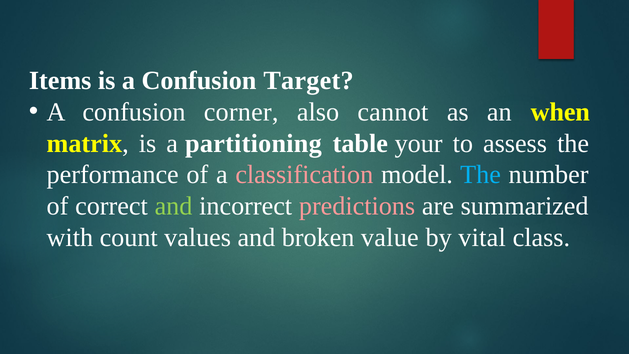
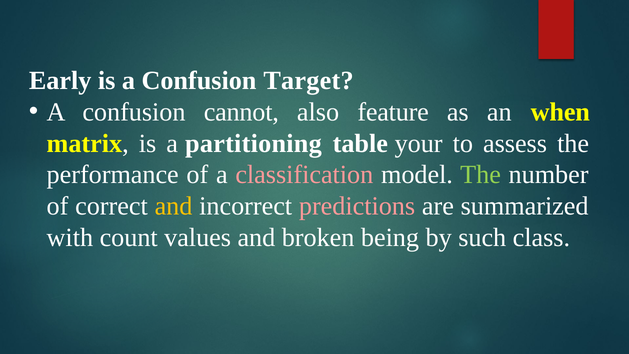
Items: Items -> Early (60, 80)
corner: corner -> cannot (241, 112)
cannot: cannot -> feature (393, 112)
The colour: light blue -> light green (481, 175)
and colour: light green -> yellow (174, 206)
value: value -> being (390, 238)
vital: vital -> such (482, 238)
